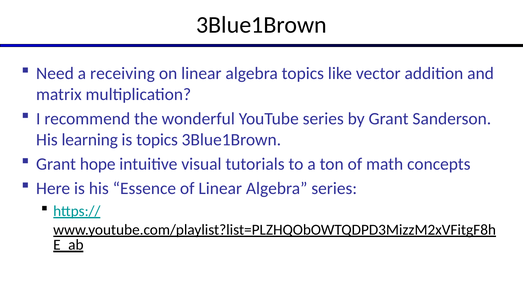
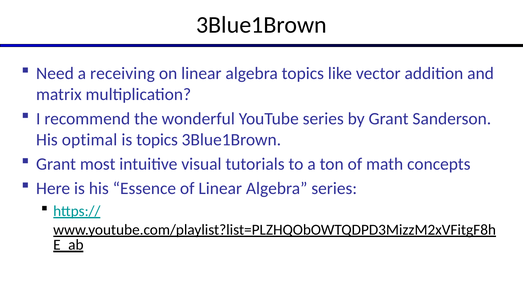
learning: learning -> optimal (90, 140)
hope: hope -> most (98, 164)
